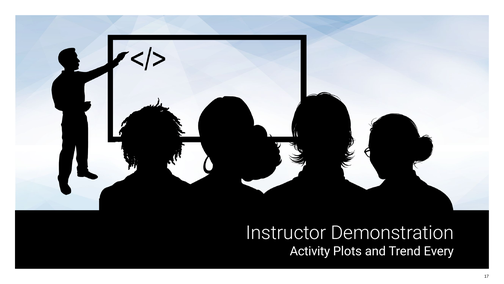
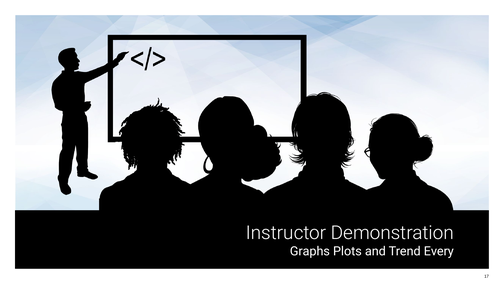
Activity: Activity -> Graphs (310, 251)
